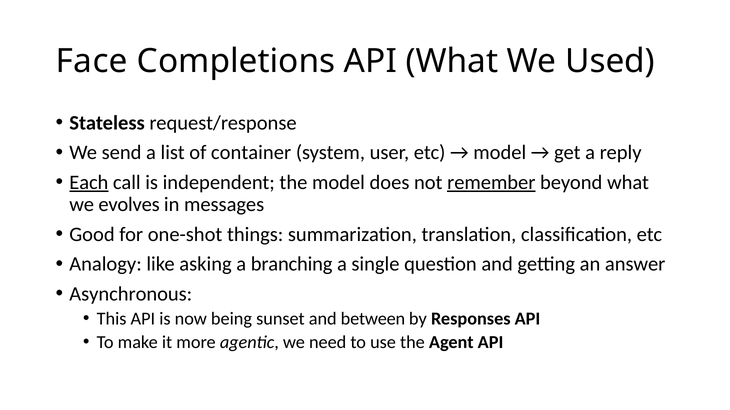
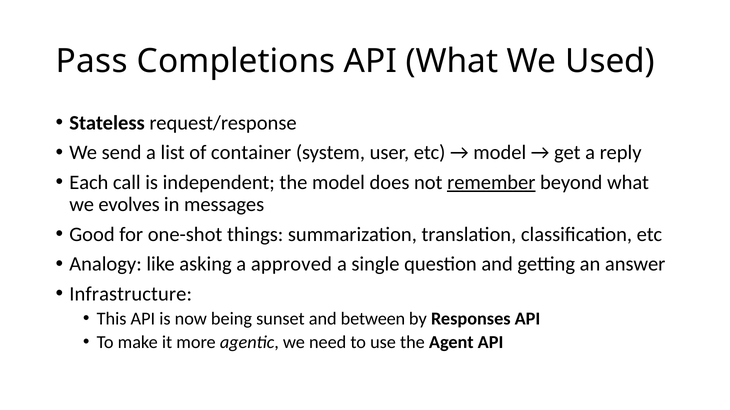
Face: Face -> Pass (92, 61)
Each underline: present -> none (89, 183)
branching: branching -> approved (291, 264)
Asynchronous: Asynchronous -> Infrastructure (131, 294)
